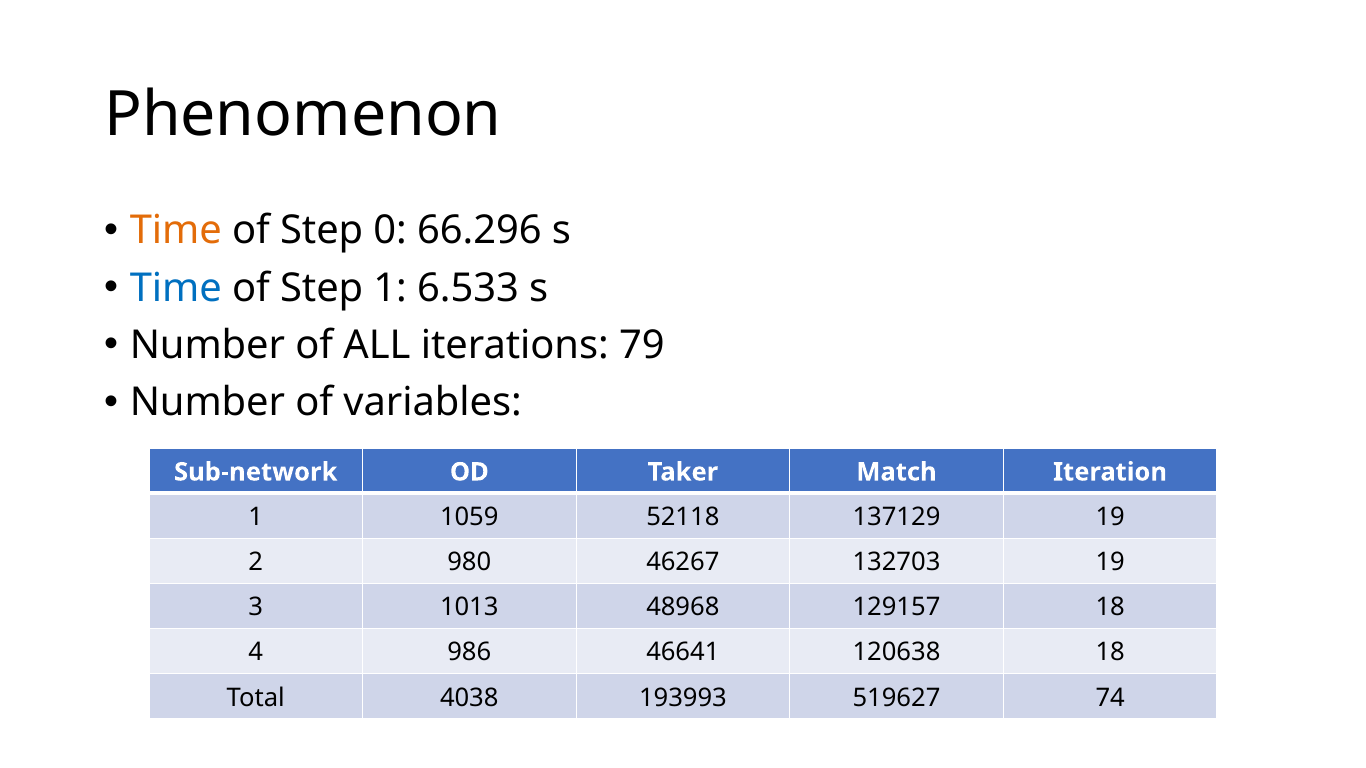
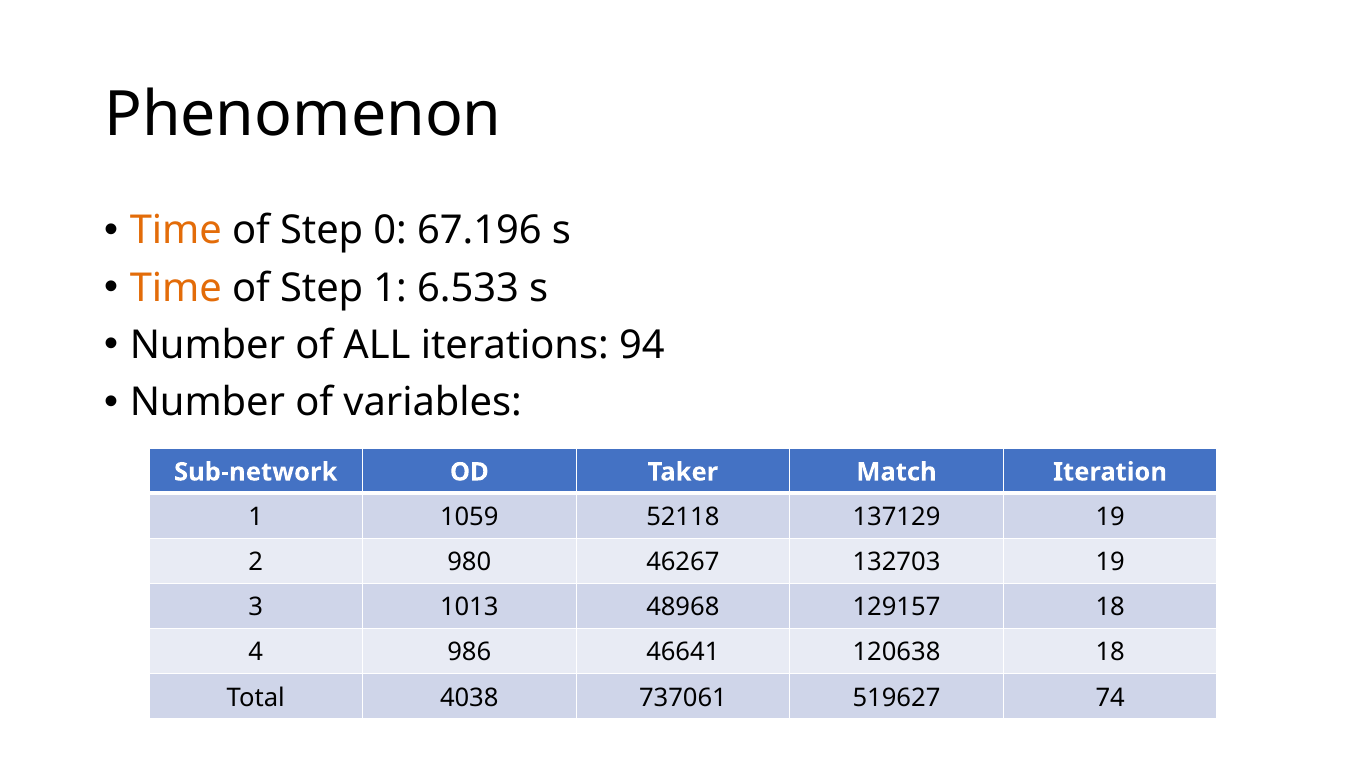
66.296: 66.296 -> 67.196 (479, 231)
Time colour: blue -> orange (176, 288)
79: 79 -> 94 (642, 346)
193993: 193993 -> 737061 (683, 698)
